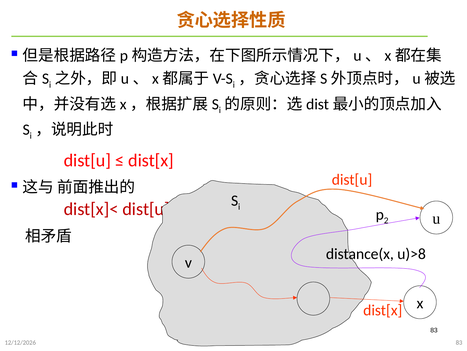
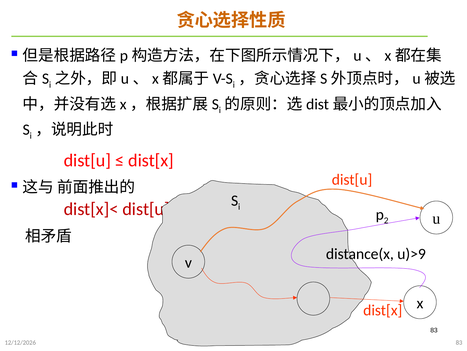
u)>8: u)>8 -> u)>9 (412, 254)
